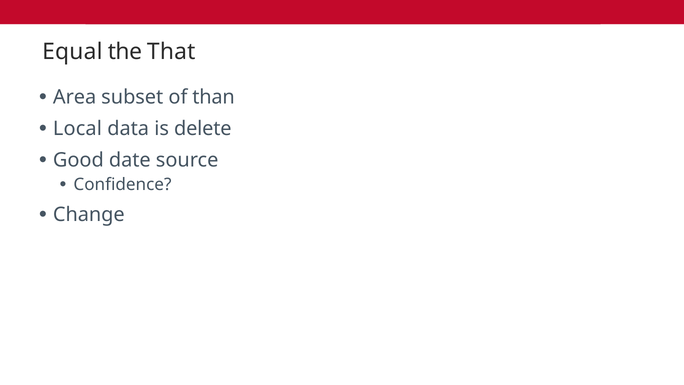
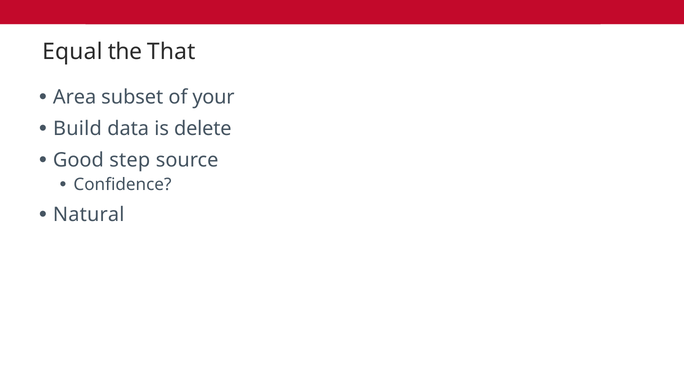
than: than -> your (213, 97)
Local: Local -> Build (77, 129)
date: date -> step (130, 160)
Change: Change -> Natural (89, 214)
